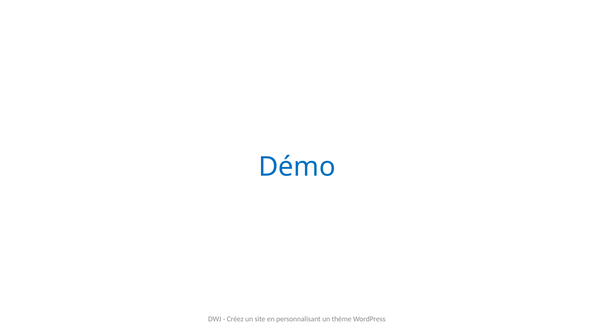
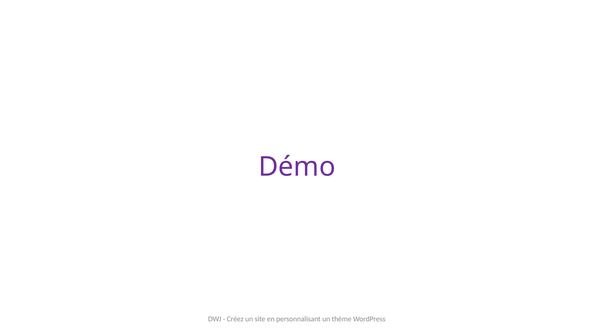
Démo colour: blue -> purple (297, 167)
